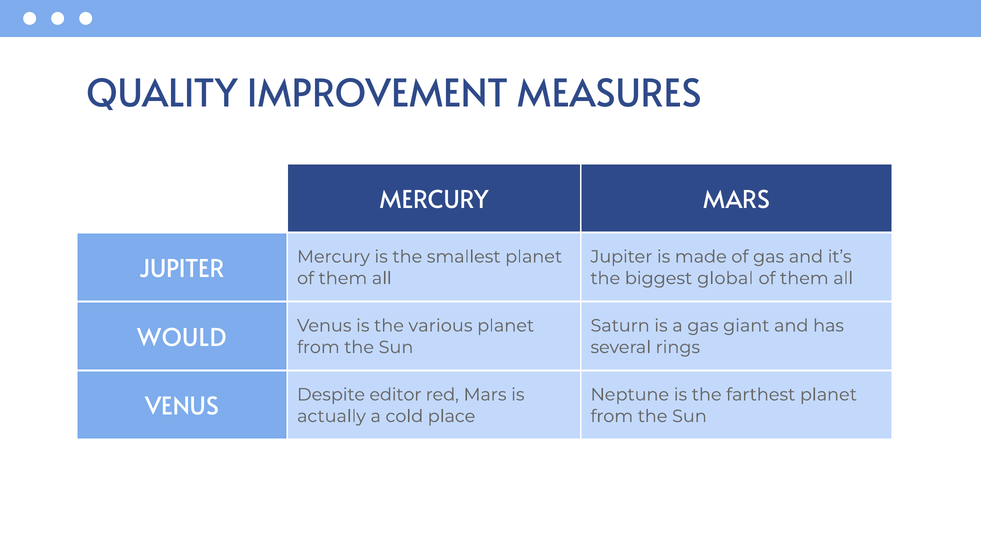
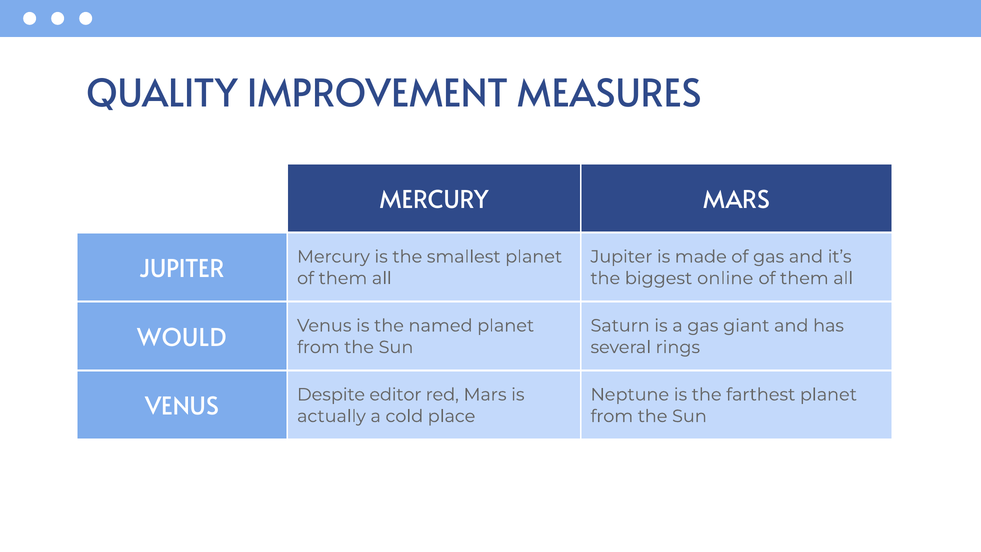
global: global -> online (725, 278)
various: various -> named (441, 326)
